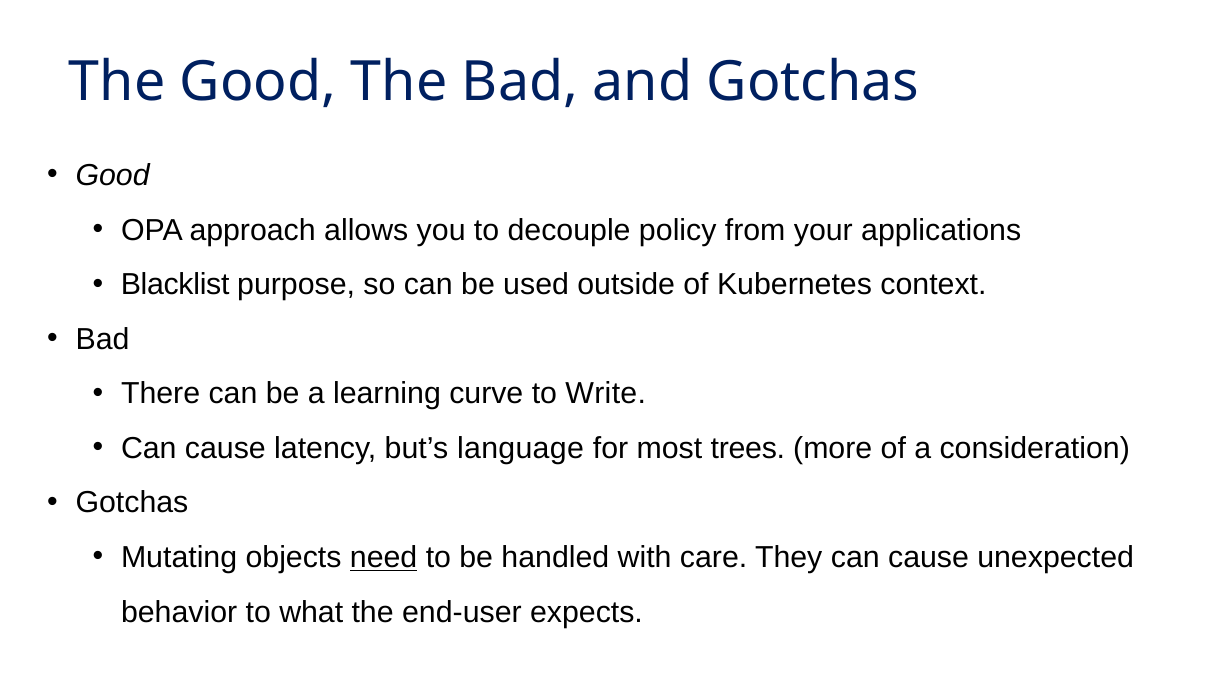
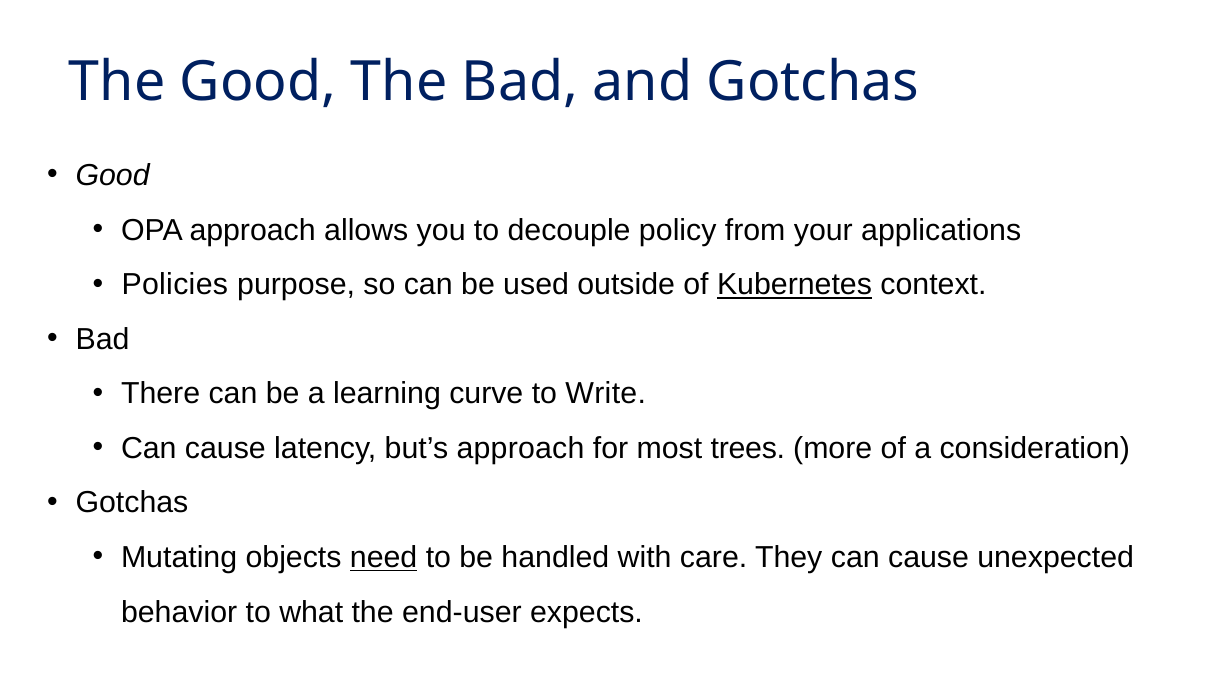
Blacklist: Blacklist -> Policies (175, 285)
Kubernetes underline: none -> present (795, 285)
but’s language: language -> approach (521, 448)
